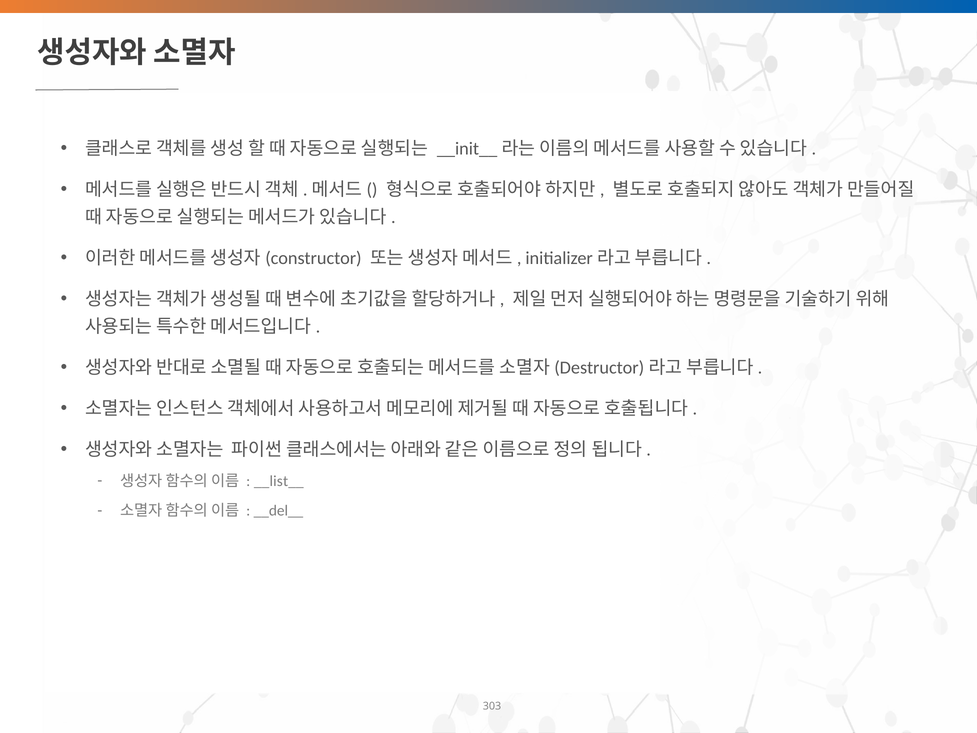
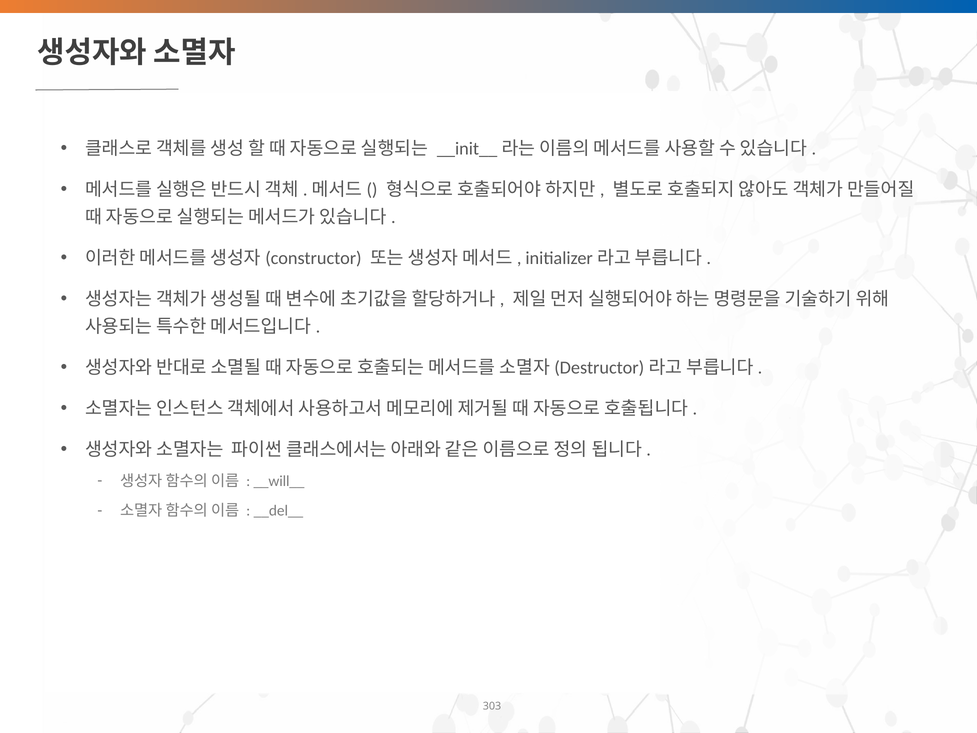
__list__: __list__ -> __will__ (279, 481)
